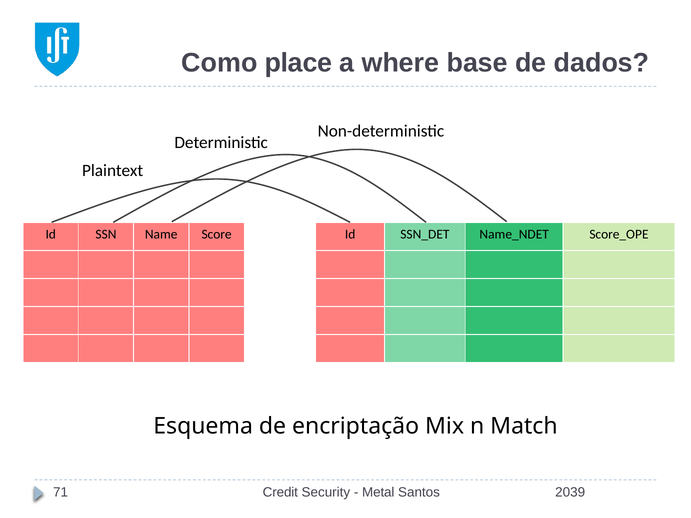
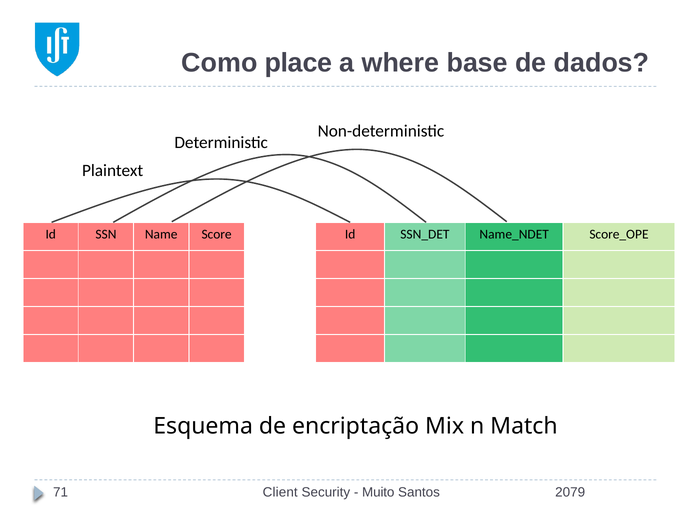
Credit: Credit -> Client (280, 493)
Metal: Metal -> Muito (378, 493)
2039: 2039 -> 2079 (570, 493)
